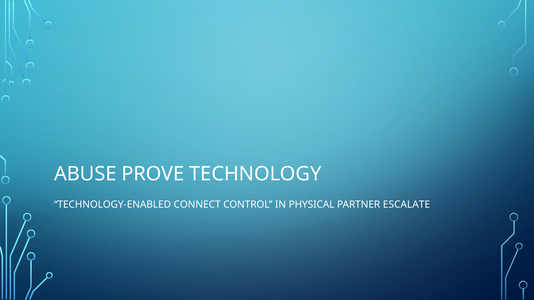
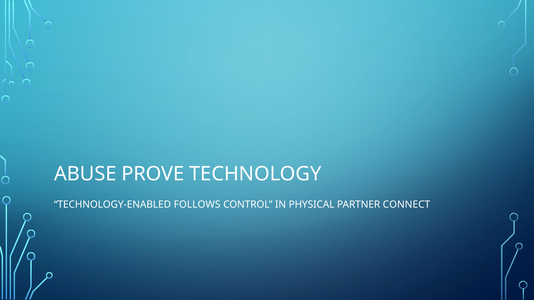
CONNECT: CONNECT -> FOLLOWS (197, 205)
ESCALATE: ESCALATE -> CONNECT (406, 205)
